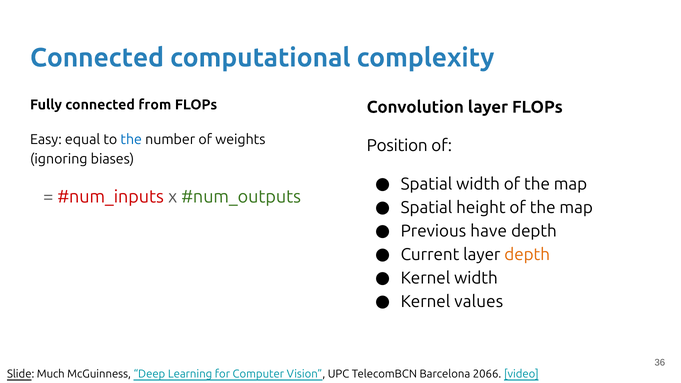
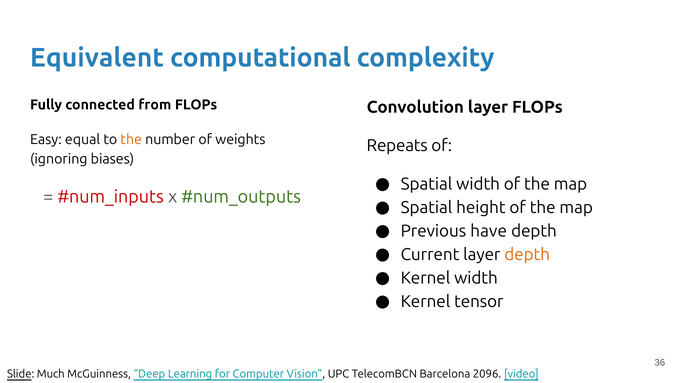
Connected: Connected -> Equivalent (97, 58)
the colour: blue -> orange (131, 139)
Position: Position -> Repeats (397, 146)
values: values -> tensor (479, 302)
2066: 2066 -> 2096 (487, 374)
